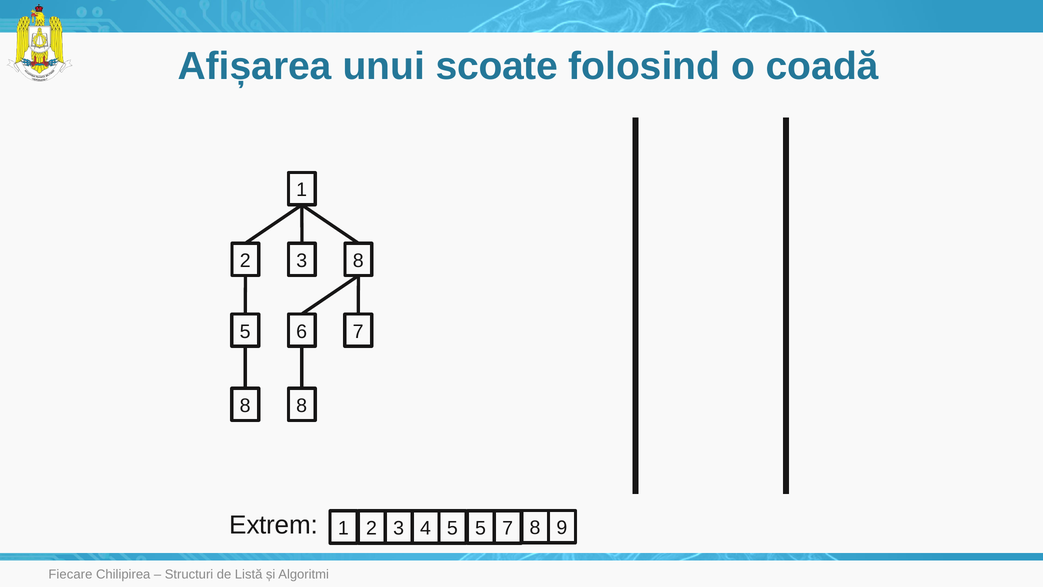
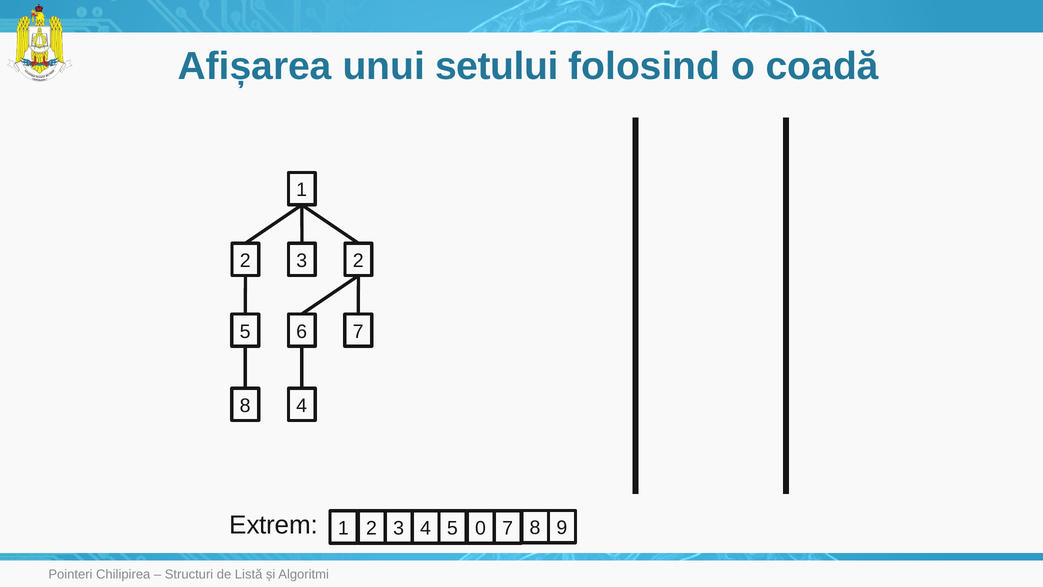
scoate: scoate -> setului (497, 66)
3 8: 8 -> 2 (358, 261)
8: 8 -> 4 (302, 406)
5 5: 5 -> 0 (481, 528)
Fiecare: Fiecare -> Pointeri (70, 574)
